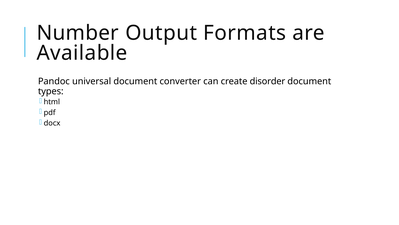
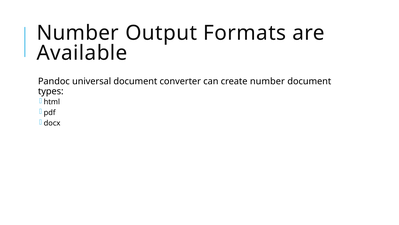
create disorder: disorder -> number (267, 81)
